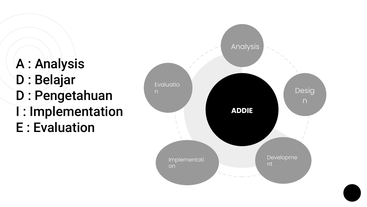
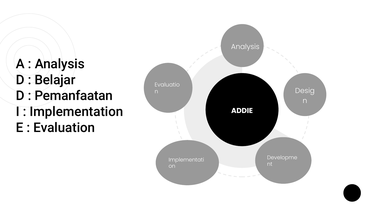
Pengetahuan: Pengetahuan -> Pemanfaatan (74, 96)
